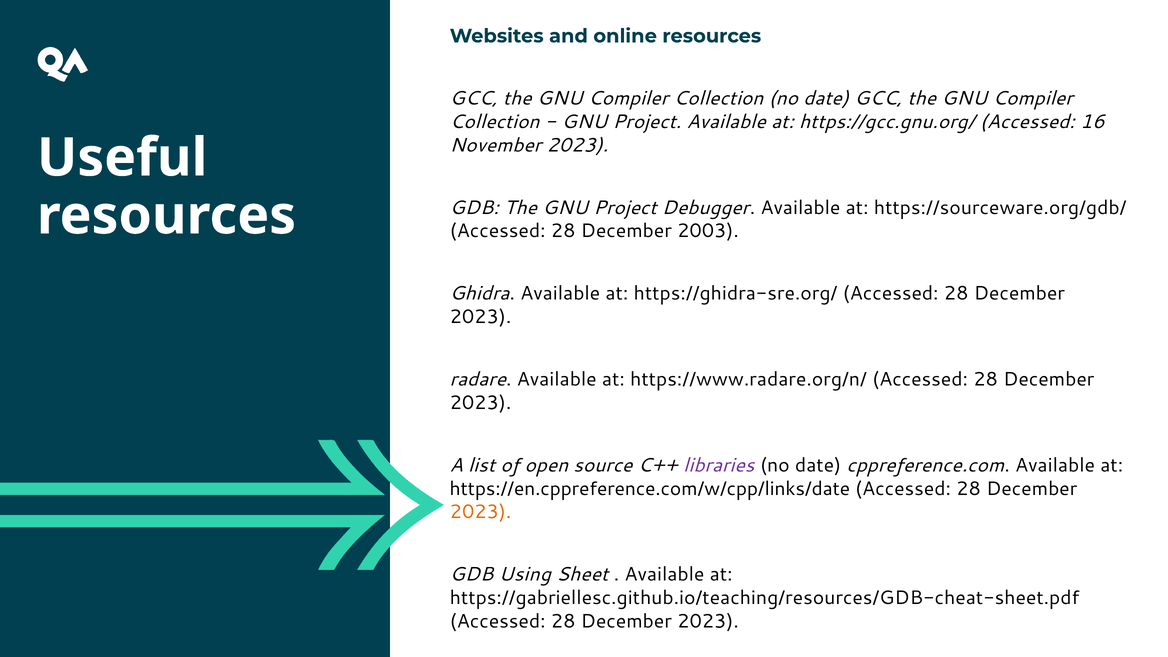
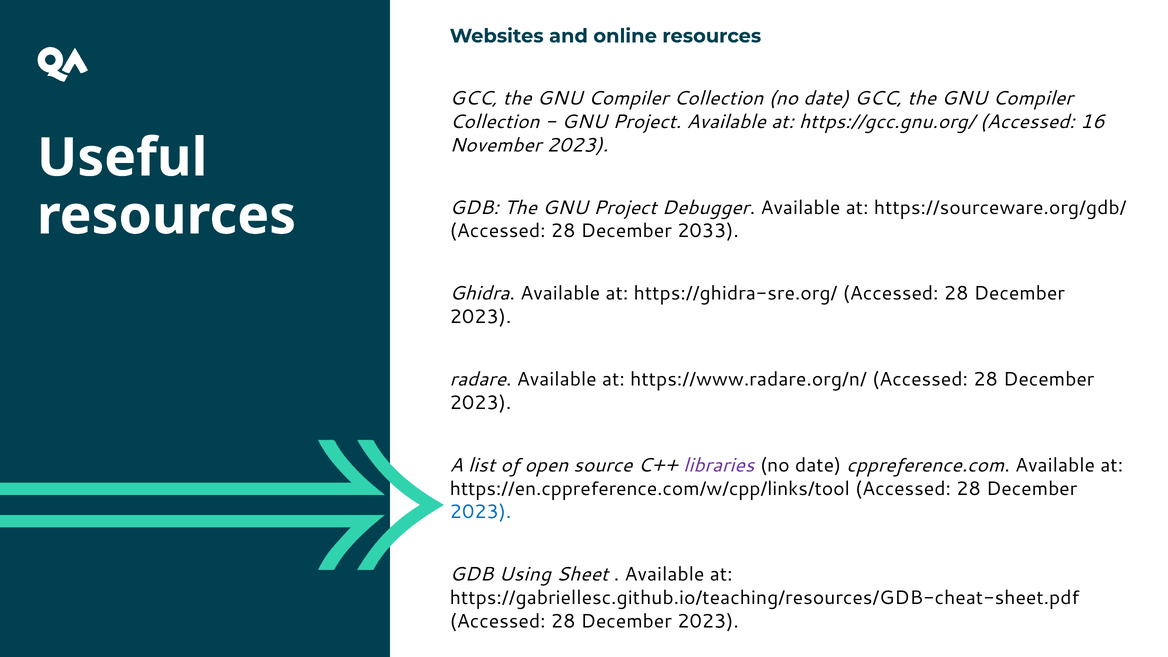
2003: 2003 -> 2033 (708, 231)
https://en.cppreference.com/w/cpp/links/date: https://en.cppreference.com/w/cpp/links/date -> https://en.cppreference.com/w/cpp/links/tool (650, 489)
2023 colour: orange -> blue (481, 512)
